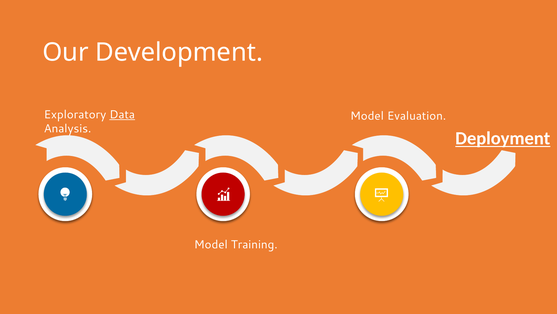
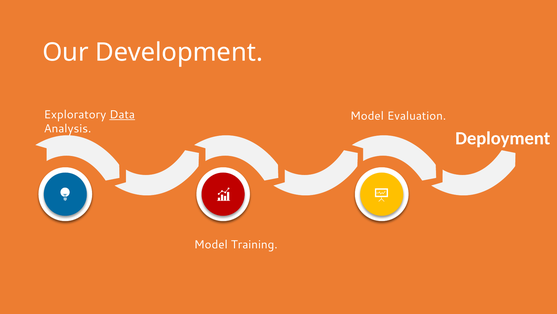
Deployment underline: present -> none (503, 138)
